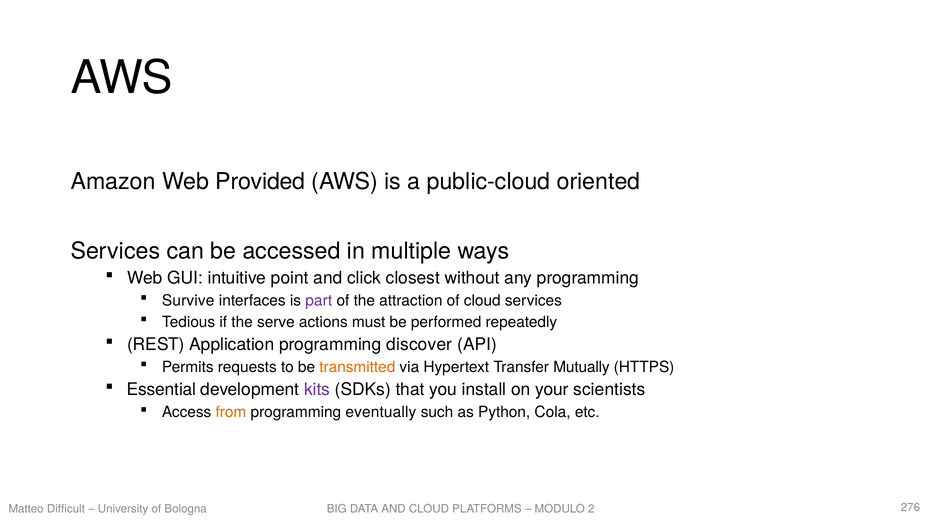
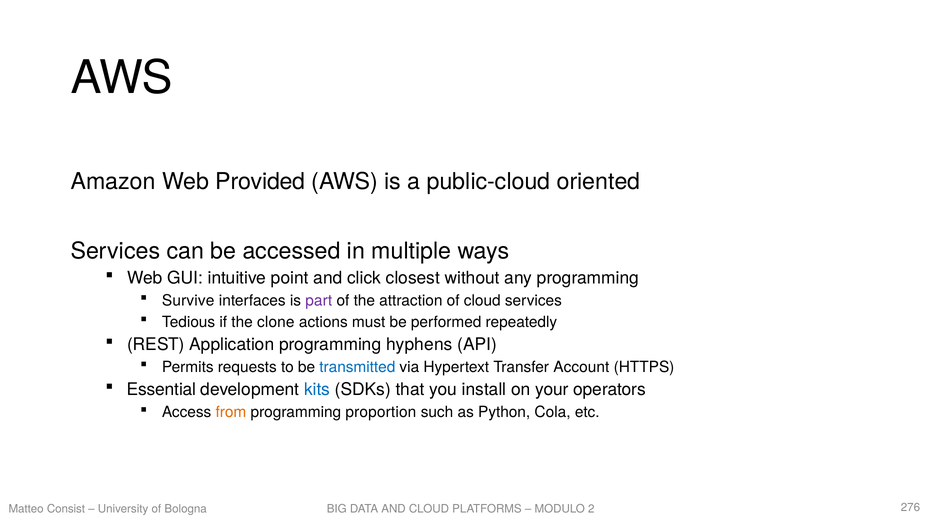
serve: serve -> clone (276, 322)
discover: discover -> hyphens (419, 344)
transmitted colour: orange -> blue (357, 367)
Mutually: Mutually -> Account (581, 367)
kits colour: purple -> blue (317, 389)
scientists: scientists -> operators (610, 389)
eventually: eventually -> proportion (381, 412)
Difficult: Difficult -> Consist (66, 508)
